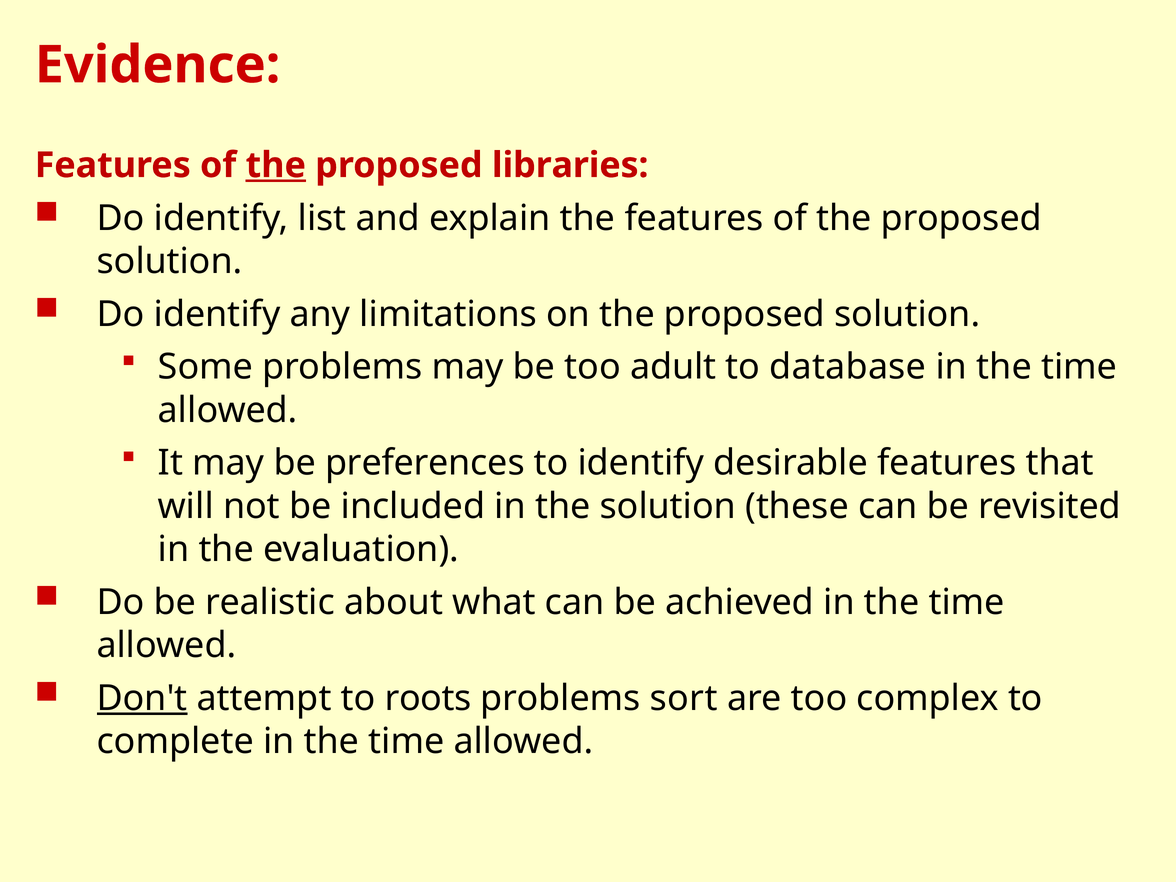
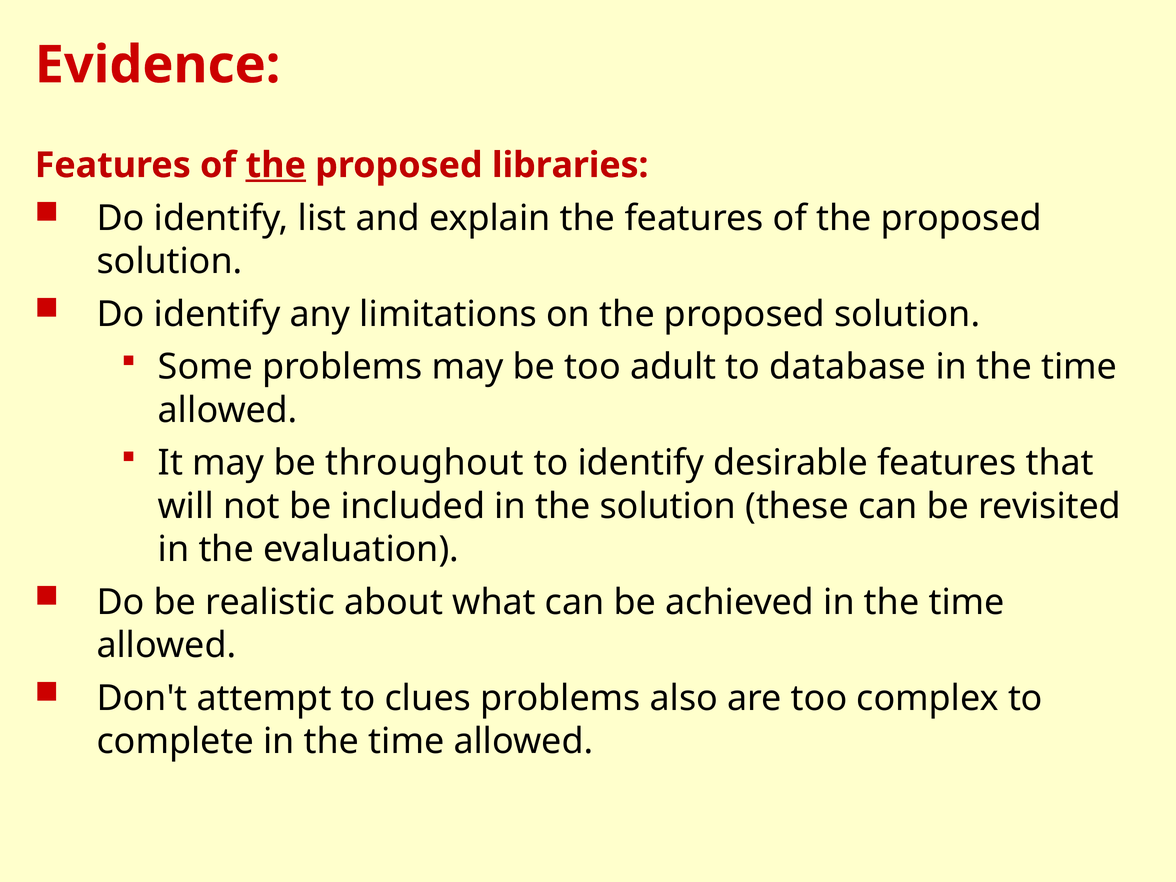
preferences: preferences -> throughout (425, 463)
Don't underline: present -> none (142, 698)
roots: roots -> clues (428, 698)
sort: sort -> also (684, 698)
